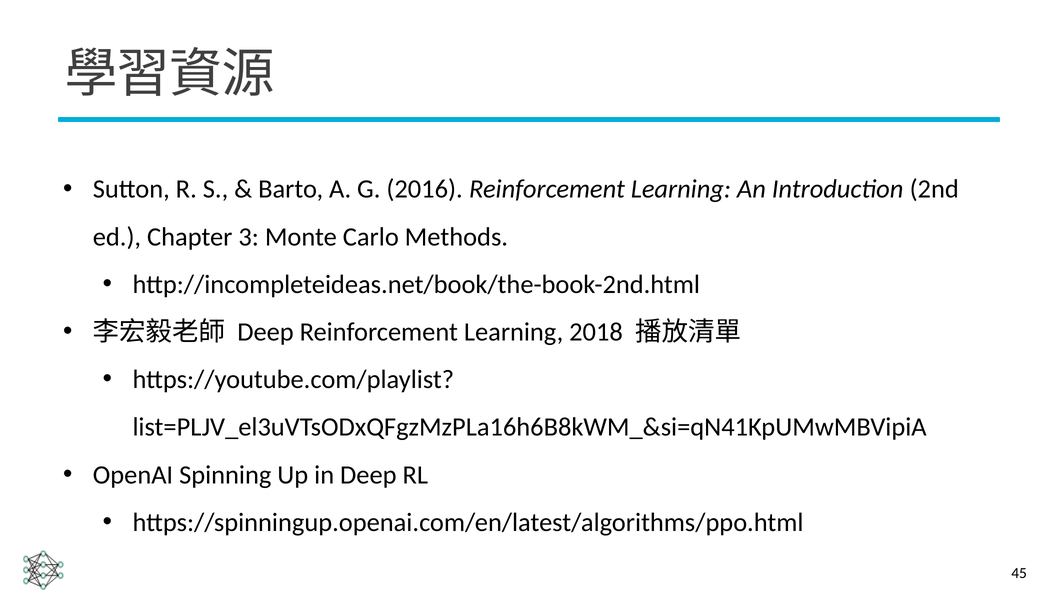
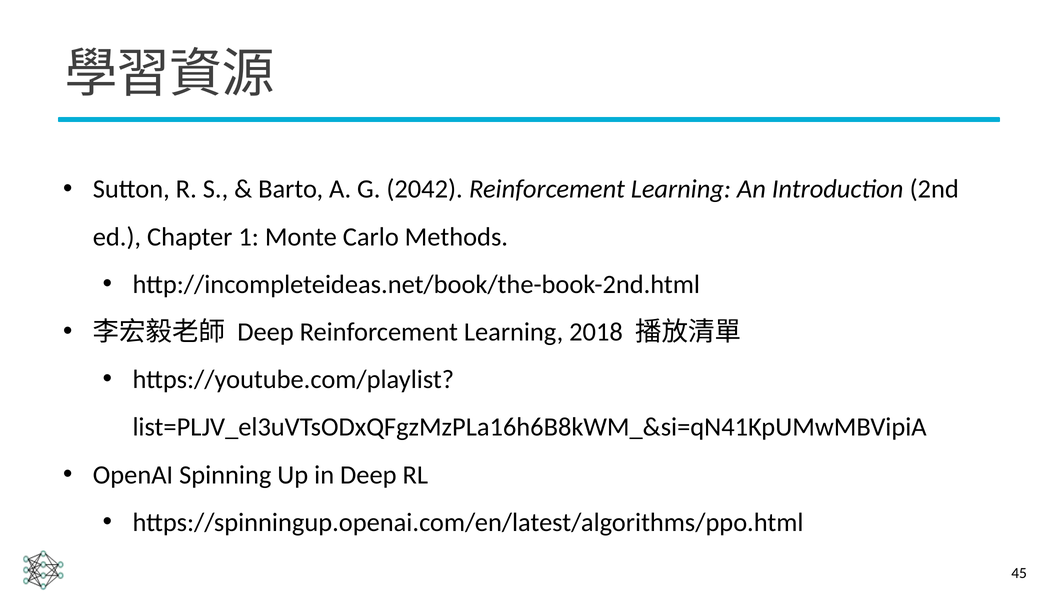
2016: 2016 -> 2042 (425, 189)
3: 3 -> 1 (249, 237)
